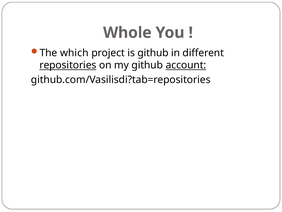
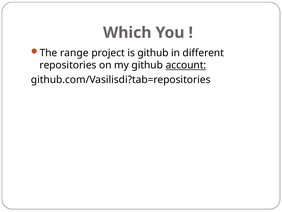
Whole: Whole -> Which (127, 33)
which: which -> range (74, 53)
repositories underline: present -> none (68, 65)
